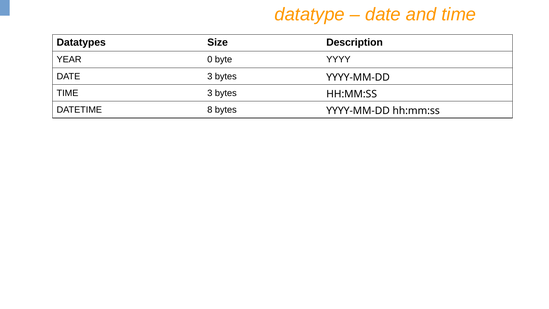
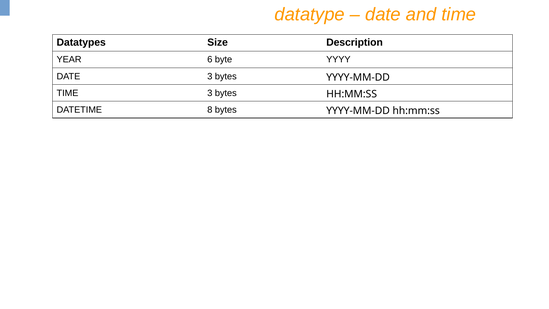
0: 0 -> 6 (210, 60)
